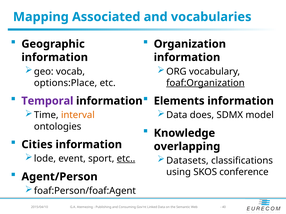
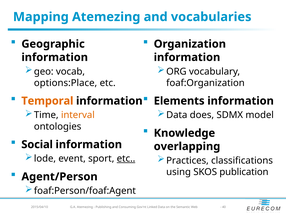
Mapping Associated: Associated -> Atemezing (106, 17)
foaf:Organization underline: present -> none (205, 83)
Temporal colour: purple -> orange (47, 101)
Cities: Cities -> Social (37, 145)
Datasets: Datasets -> Practices (187, 161)
conference: conference -> publication (244, 172)
